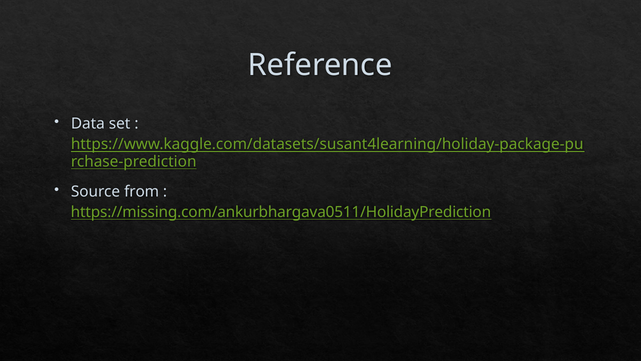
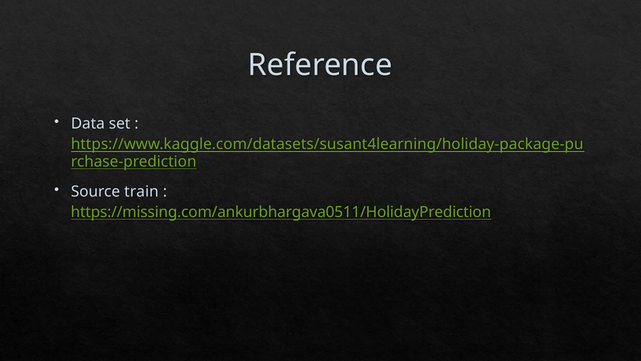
from: from -> train (141, 191)
